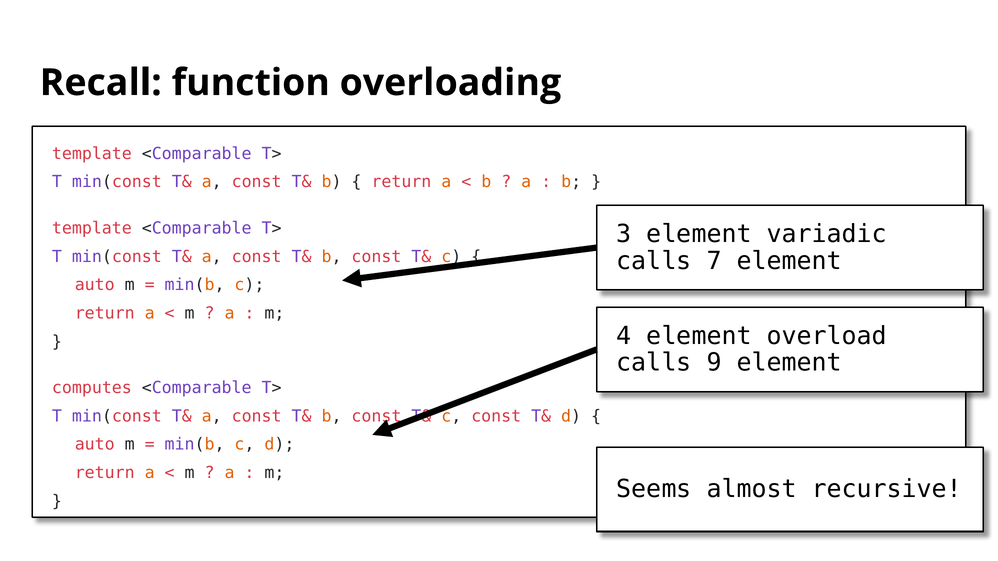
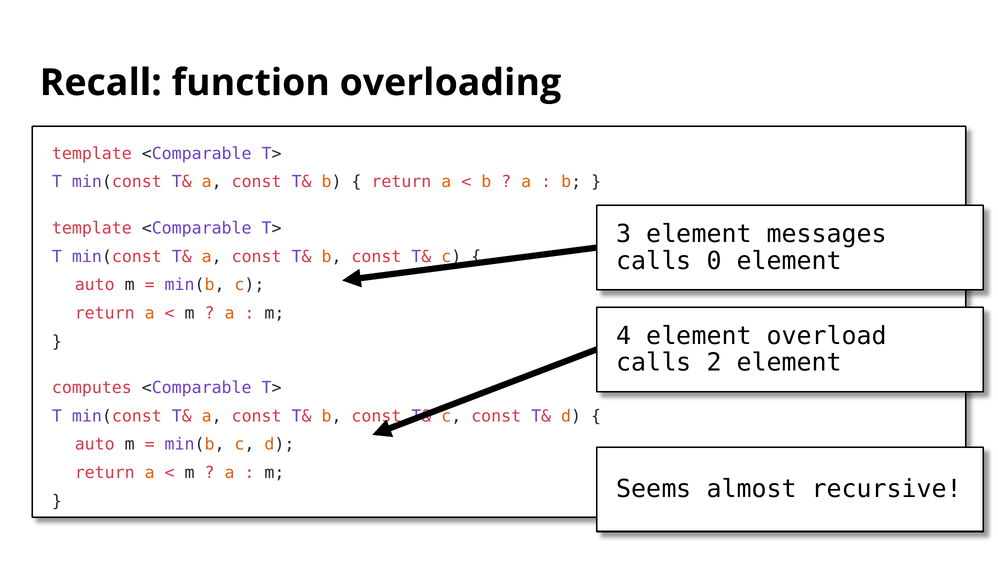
variadic: variadic -> messages (827, 234)
7: 7 -> 0 (714, 261)
9: 9 -> 2 (714, 363)
